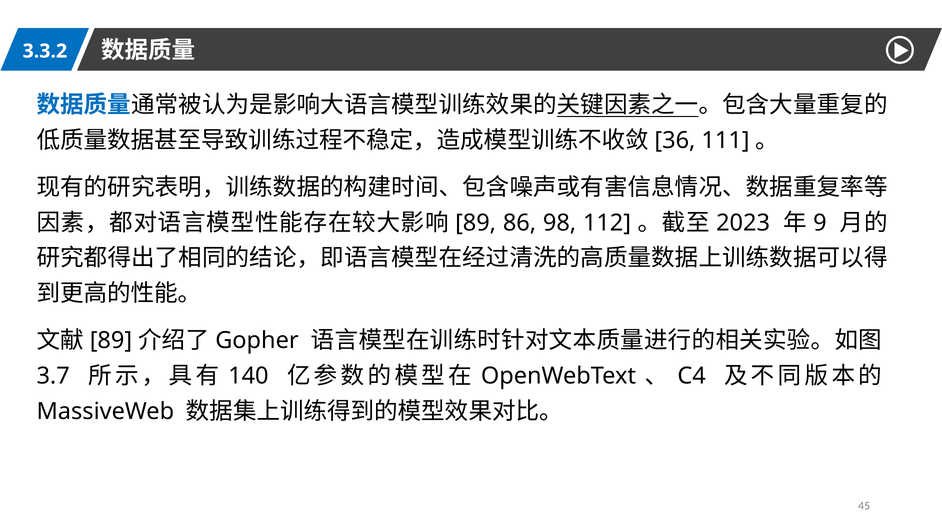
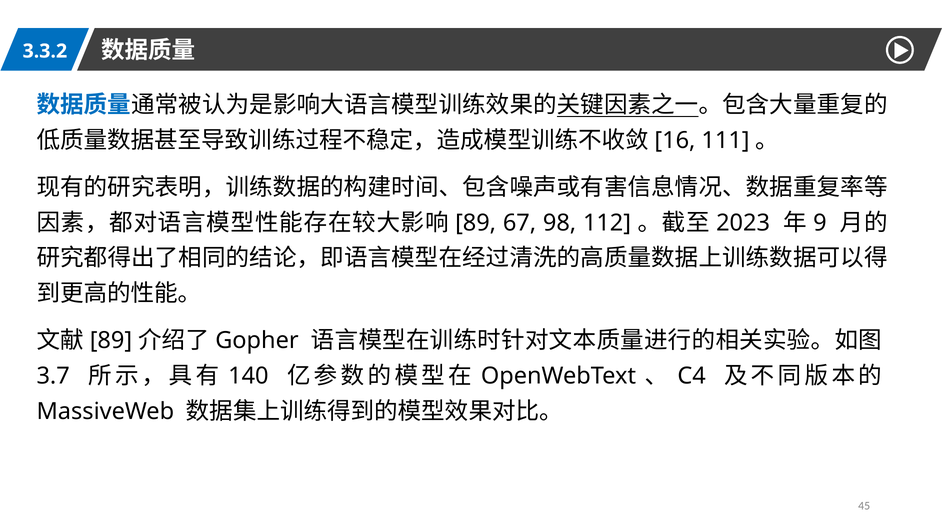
36: 36 -> 16 (675, 140)
86: 86 -> 67 (520, 223)
